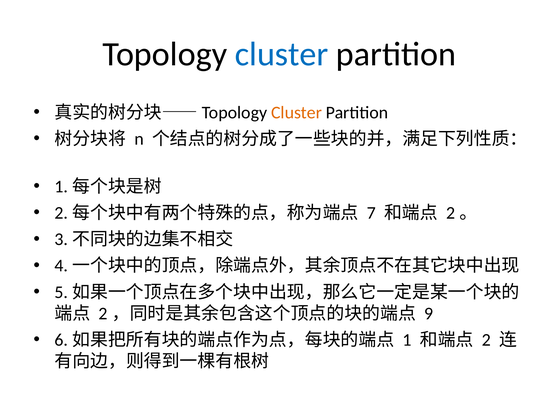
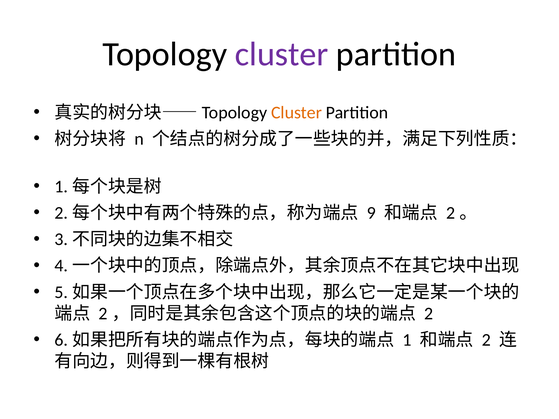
cluster colour: blue -> purple (282, 54)
7: 7 -> 9 (371, 213)
9: 9 -> 2 (429, 314)
